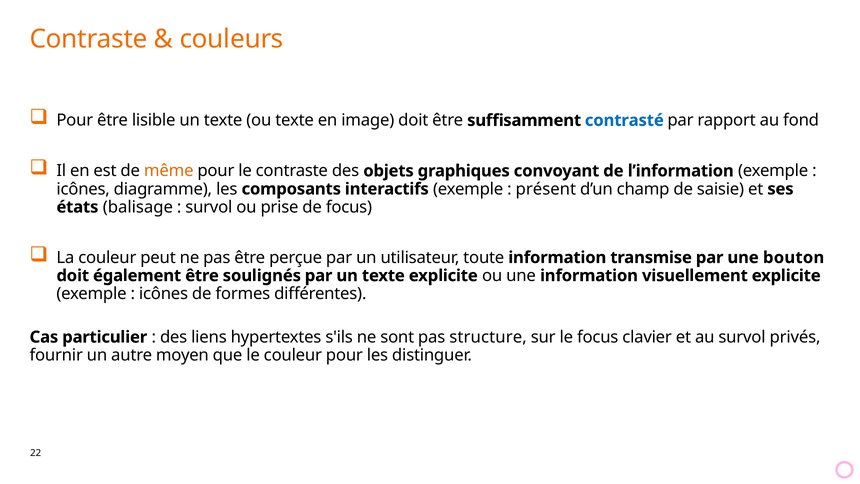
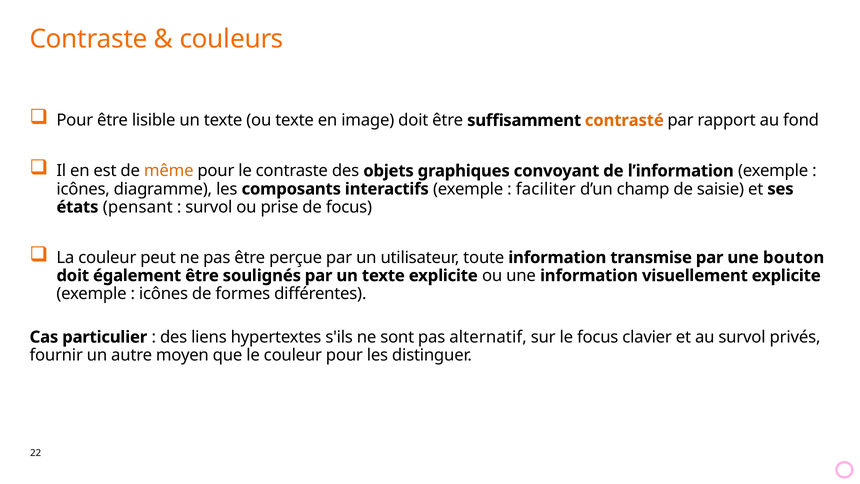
contrasté colour: blue -> orange (624, 120)
présent: présent -> faciliter (546, 189)
balisage: balisage -> pensant (138, 207)
structure: structure -> alternatif (488, 337)
